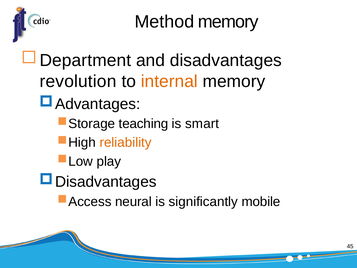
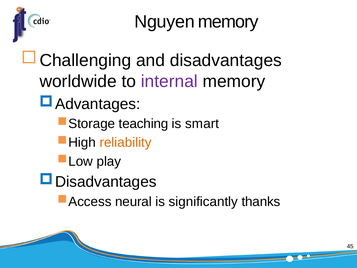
Method: Method -> Nguyen (165, 22)
Department: Department -> Challenging (85, 60)
revolution: revolution -> worldwide (78, 81)
internal colour: orange -> purple (169, 81)
mobile: mobile -> thanks (261, 201)
